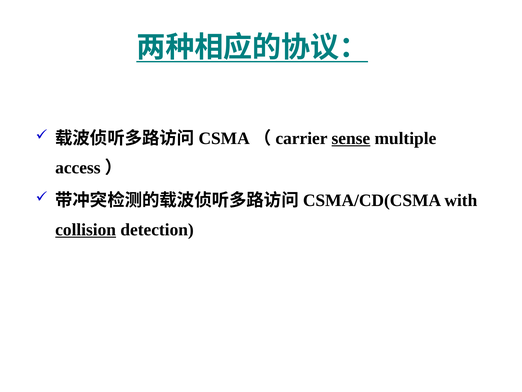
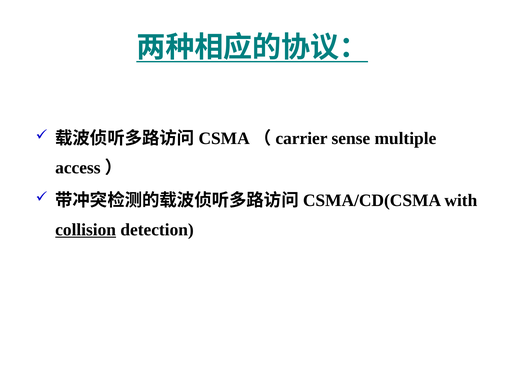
sense underline: present -> none (351, 138)
